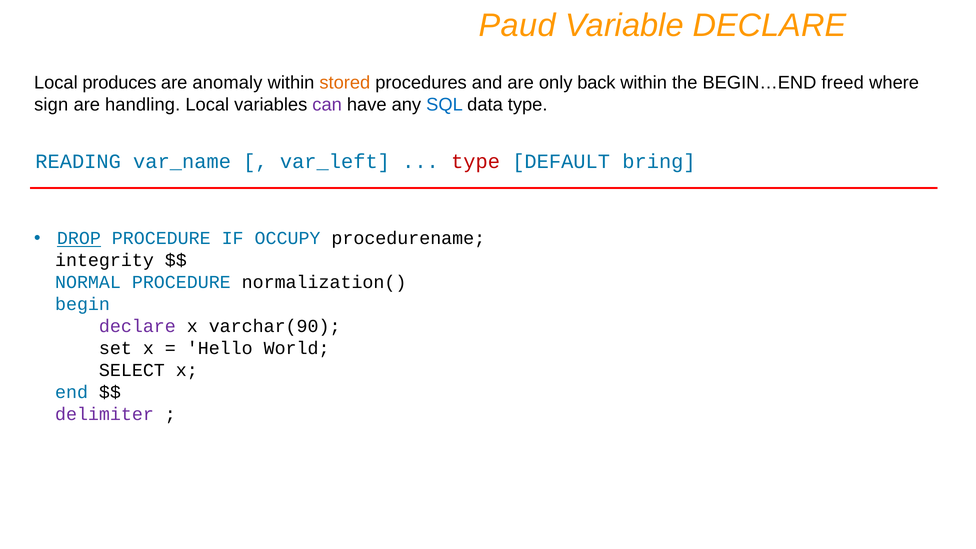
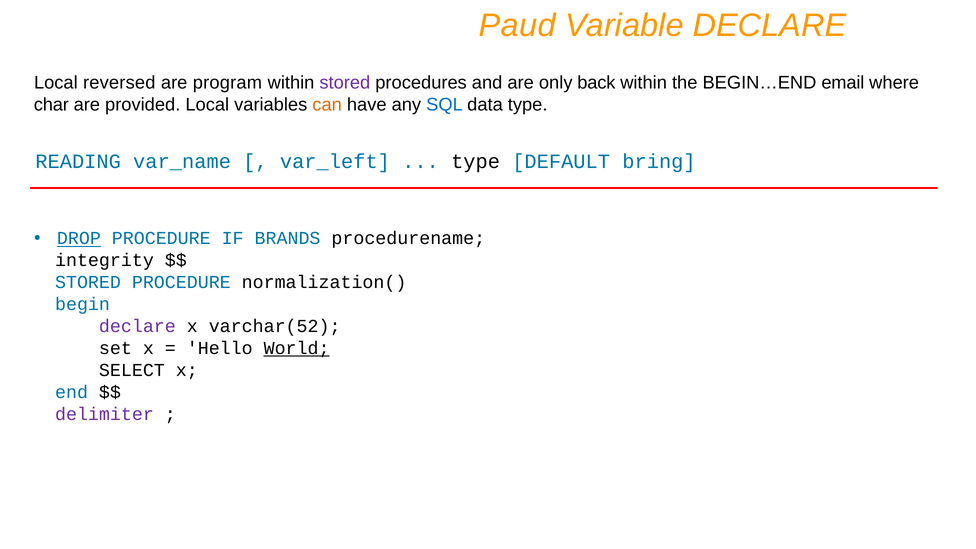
produces: produces -> reversed (119, 83)
anomaly: anomaly -> program (227, 83)
stored colour: orange -> purple (345, 83)
freed: freed -> email (843, 83)
sign: sign -> char (51, 105)
handling: handling -> provided (143, 105)
can colour: purple -> orange (327, 105)
type colour: red -> black (476, 161)
OCCUPY: OCCUPY -> BRANDS (288, 238)
NORMAL: NORMAL -> STORED (88, 282)
varchar(90: varchar(90 -> varchar(52 (275, 326)
World underline: none -> present (297, 348)
